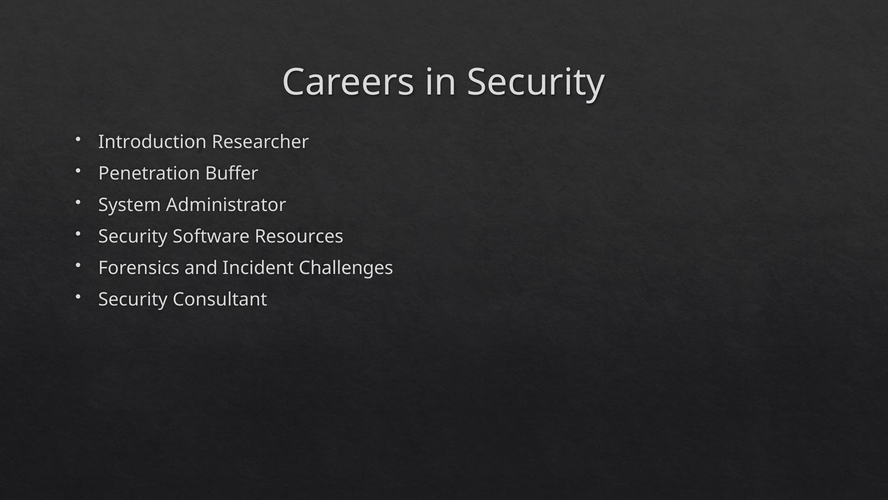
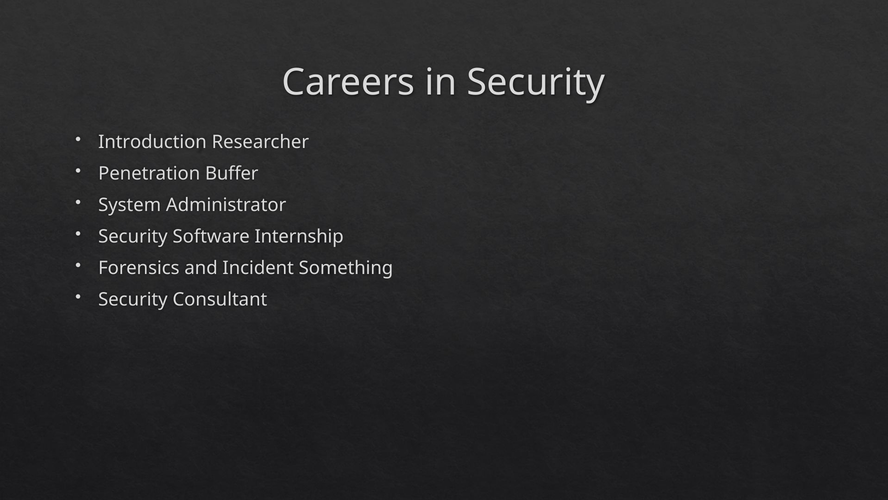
Resources: Resources -> Internship (299, 236)
Challenges: Challenges -> Something (346, 268)
